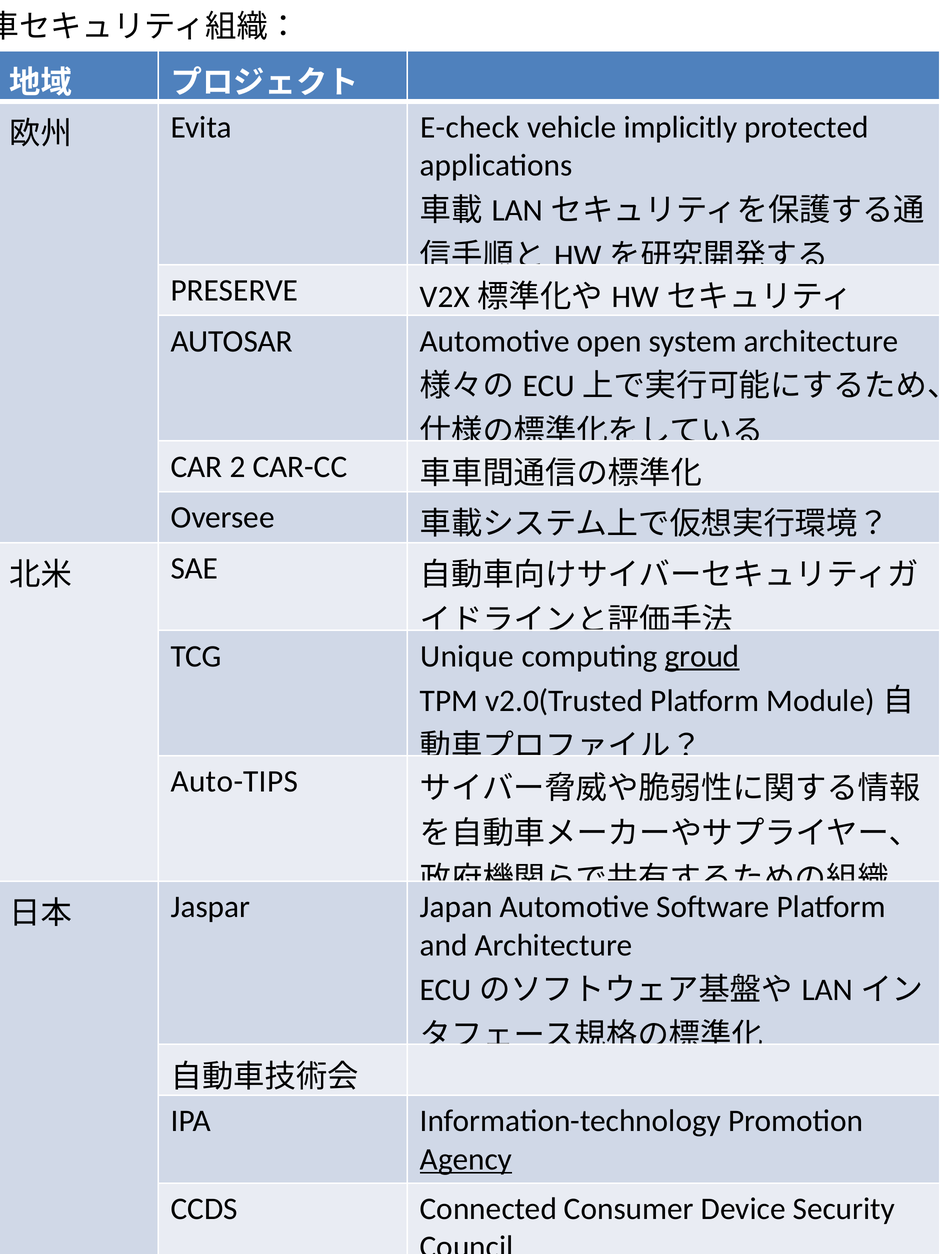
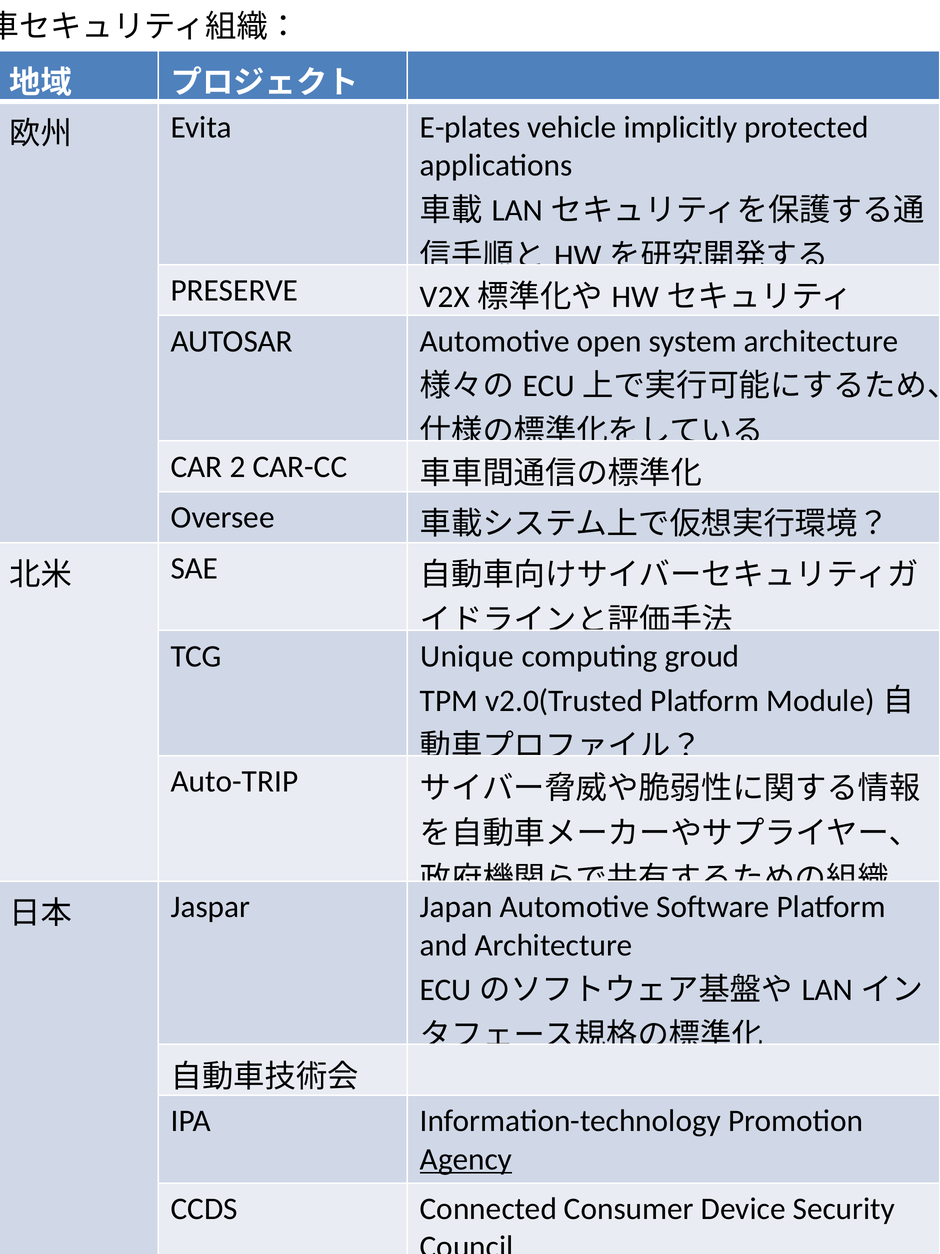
E-check: E-check -> E-plates (470, 127)
groud underline: present -> none (702, 656)
Auto-TIPS: Auto-TIPS -> Auto-TRIP (235, 781)
